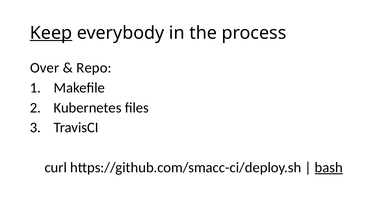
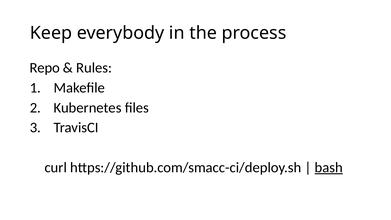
Keep underline: present -> none (51, 33)
Over: Over -> Repo (45, 68)
Repo: Repo -> Rules (94, 68)
